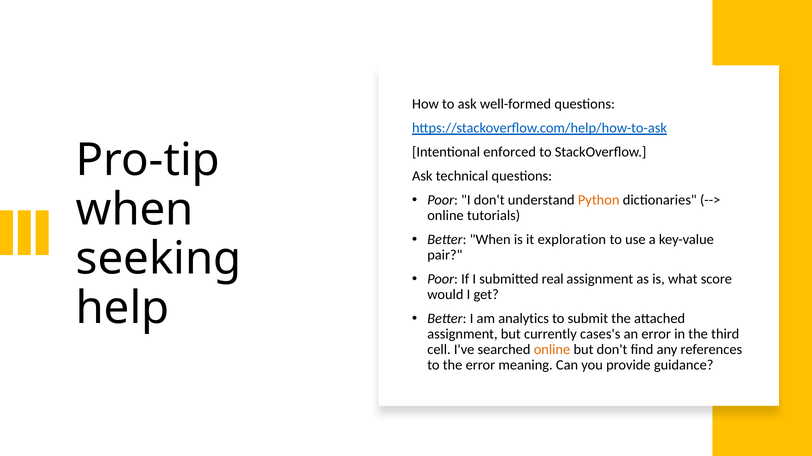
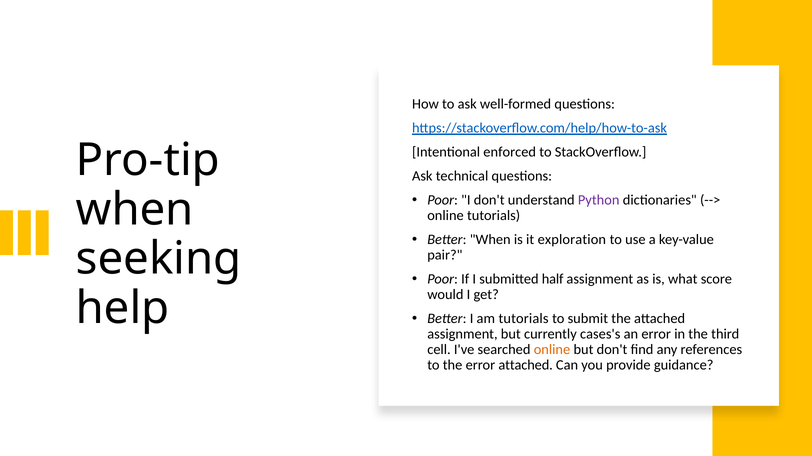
Python colour: orange -> purple (599, 200)
real: real -> half (553, 279)
am analytics: analytics -> tutorials (524, 319)
error meaning: meaning -> attached (526, 366)
